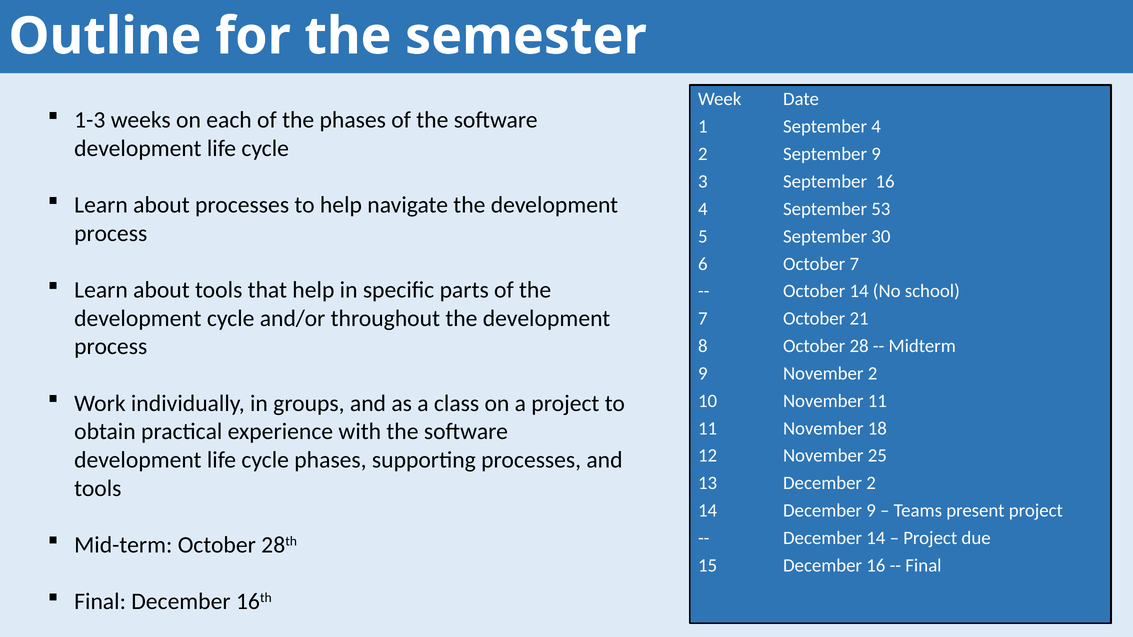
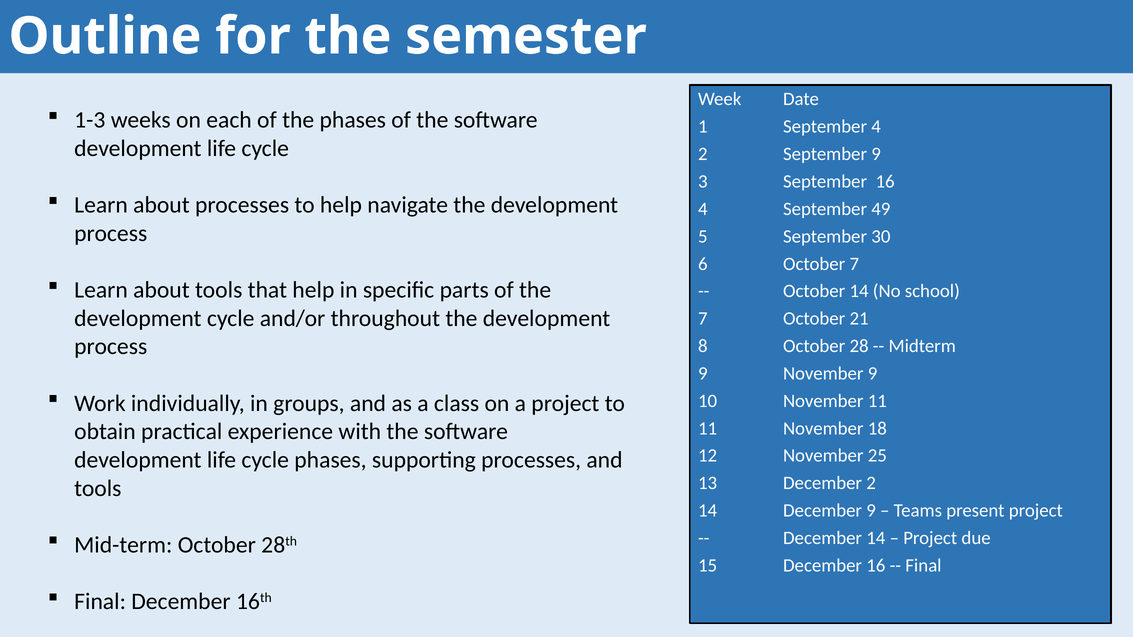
53: 53 -> 49 (881, 209)
November 2: 2 -> 9 (873, 374)
